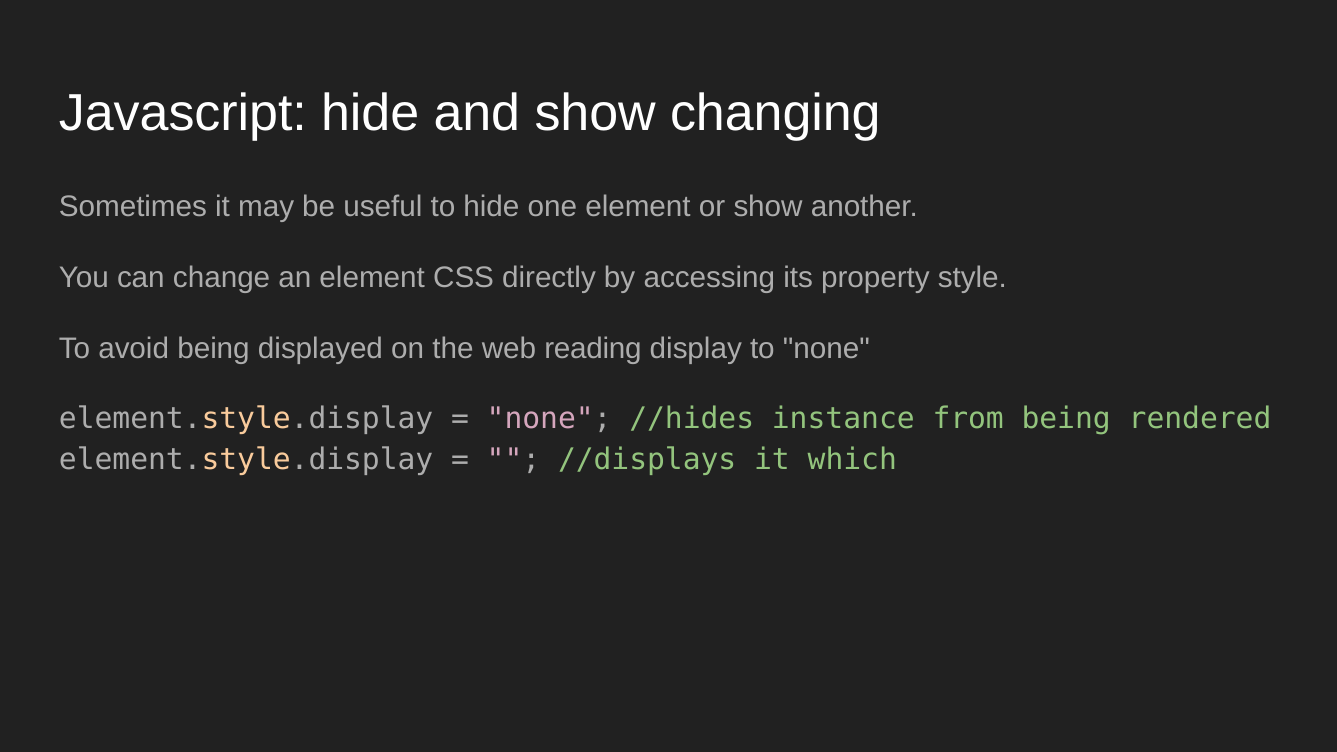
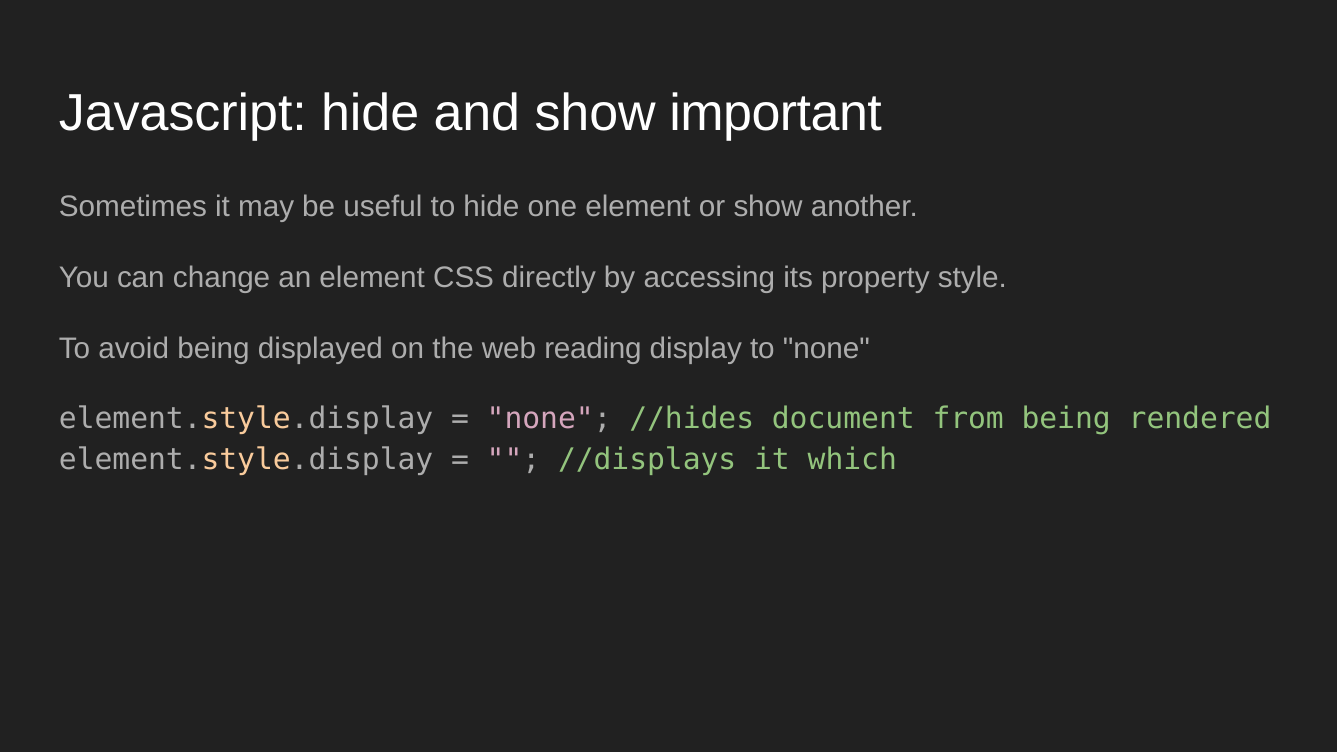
changing: changing -> important (776, 113)
instance: instance -> document (843, 419)
